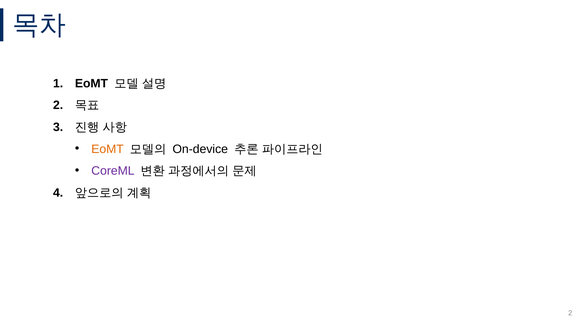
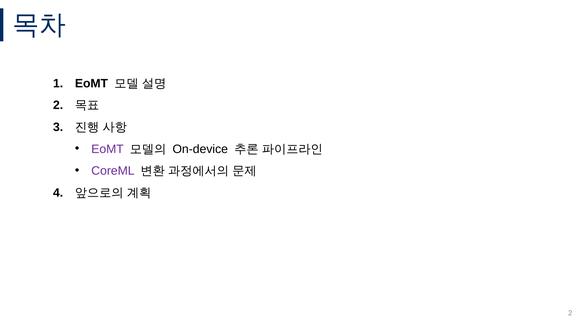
EoMT colour: orange -> purple (108, 149)
